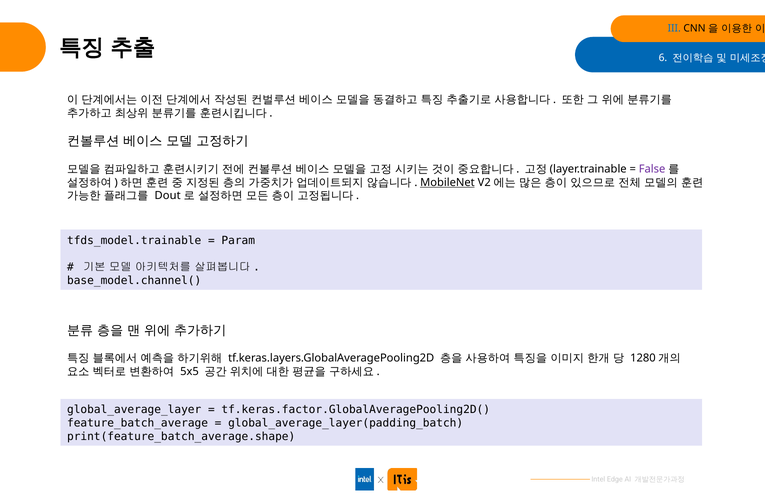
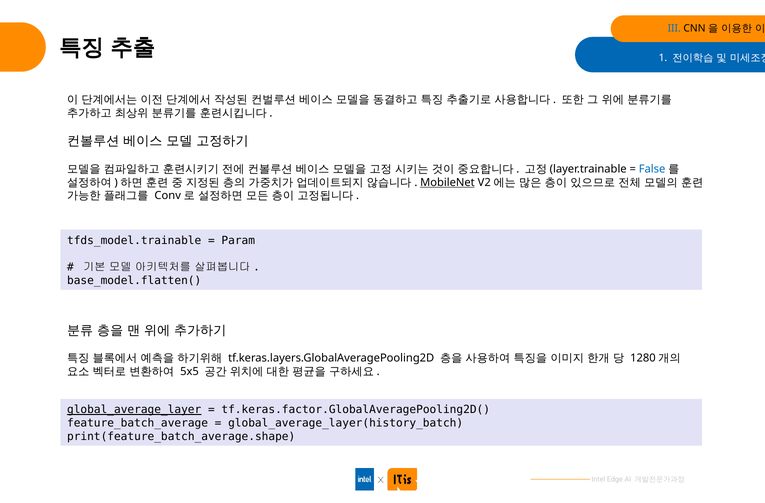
6: 6 -> 1 (663, 58)
False colour: purple -> blue (652, 169)
Dout: Dout -> Conv (168, 196)
base_model.channel(: base_model.channel( -> base_model.flatten( (134, 280)
global_average_layer underline: none -> present (134, 409)
global_average_layer(padding_batch: global_average_layer(padding_batch -> global_average_layer(history_batch (346, 423)
